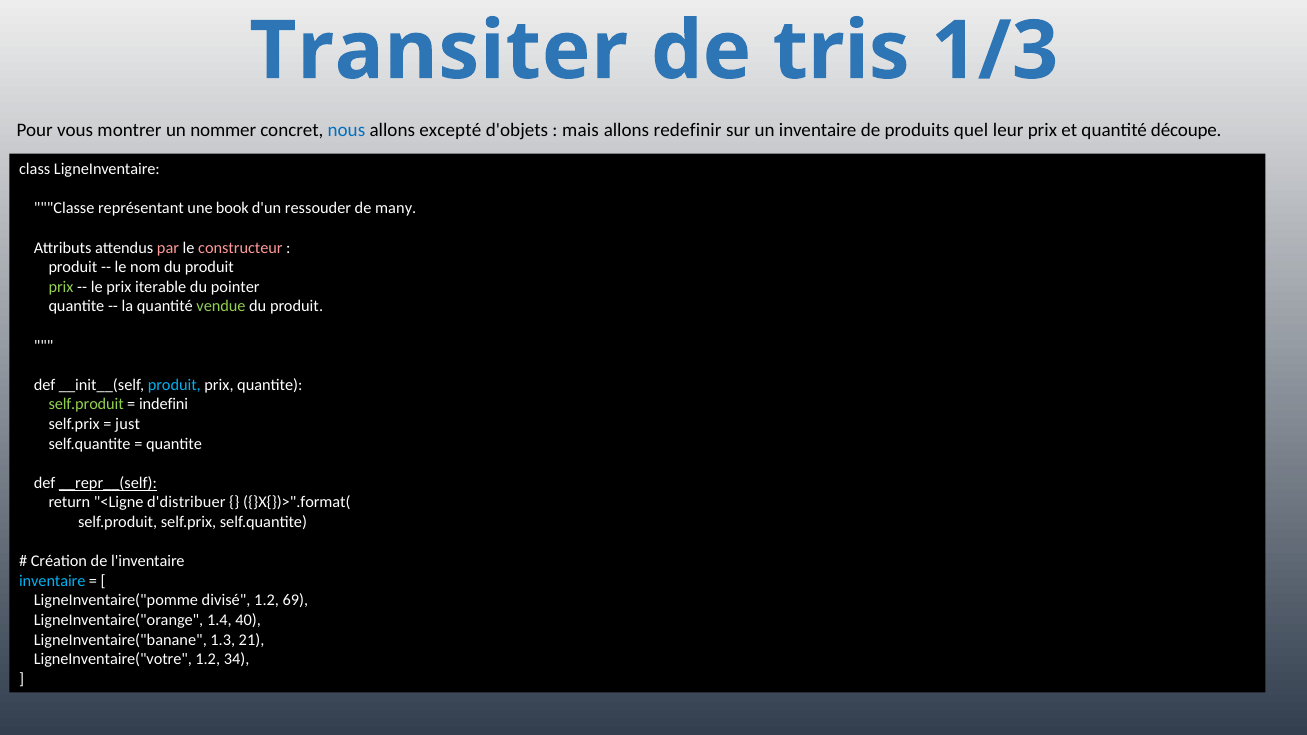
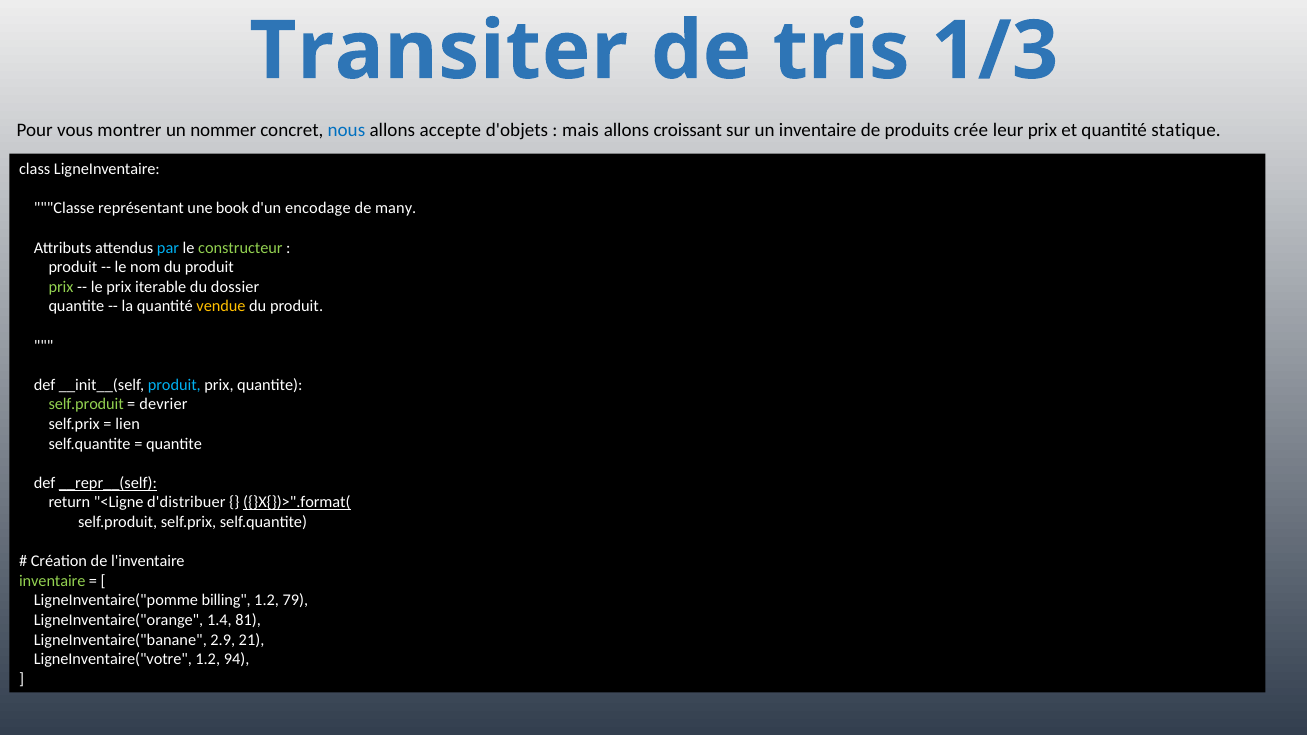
excepté: excepté -> accepte (450, 130)
redefinir: redefinir -> croissant (688, 130)
quel: quel -> crée (971, 130)
découpe: découpe -> statique (1186, 130)
ressouder: ressouder -> encodage (318, 209)
par colour: pink -> light blue (168, 248)
constructeur colour: pink -> light green (240, 248)
pointer: pointer -> dossier (235, 287)
vendue colour: light green -> yellow (221, 307)
indefini: indefini -> devrier (163, 405)
just: just -> lien (128, 424)
}X{})>".format( underline: none -> present (297, 503)
inventaire colour: light blue -> light green (52, 581)
divisé: divisé -> billing (226, 601)
69: 69 -> 79 (295, 601)
40: 40 -> 81 (248, 620)
1.3: 1.3 -> 2.9 (223, 640)
34: 34 -> 94 (237, 660)
